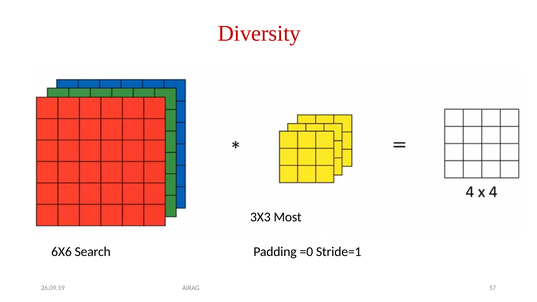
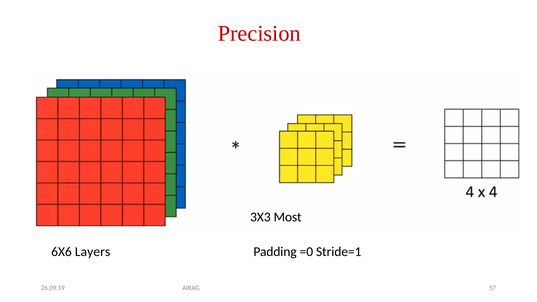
Diversity: Diversity -> Precision (259, 33)
Search: Search -> Layers (93, 252)
